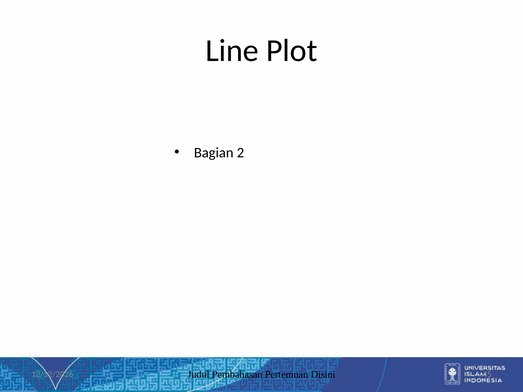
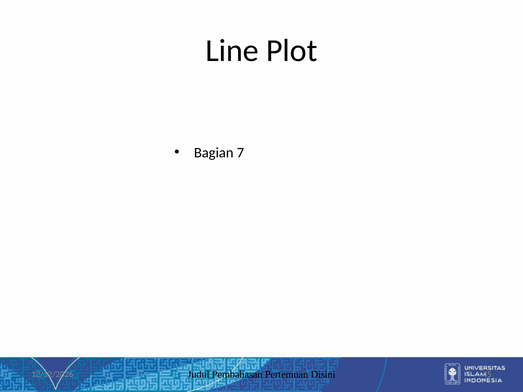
2: 2 -> 7 (240, 153)
